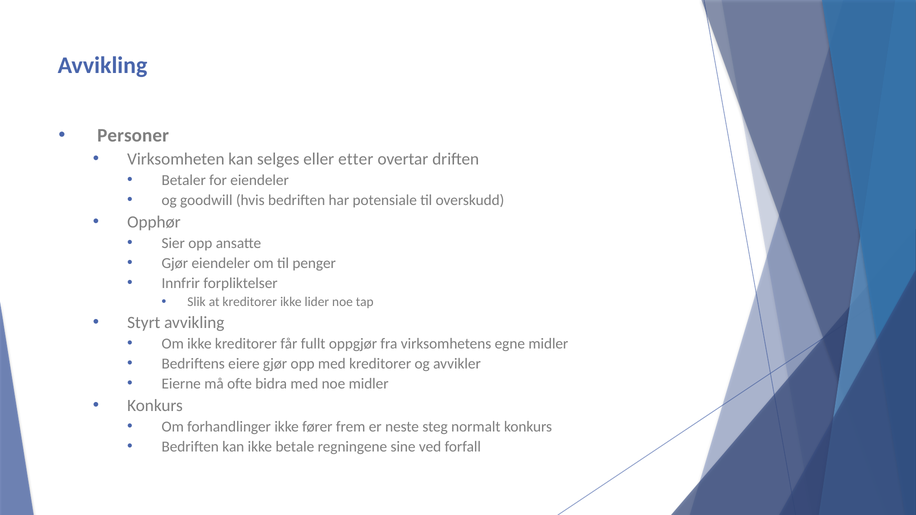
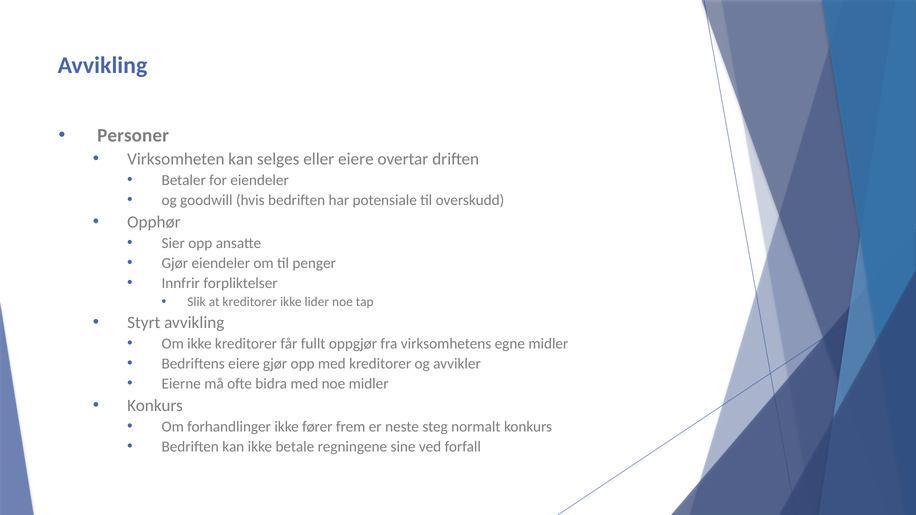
eller etter: etter -> eiere (356, 159)
